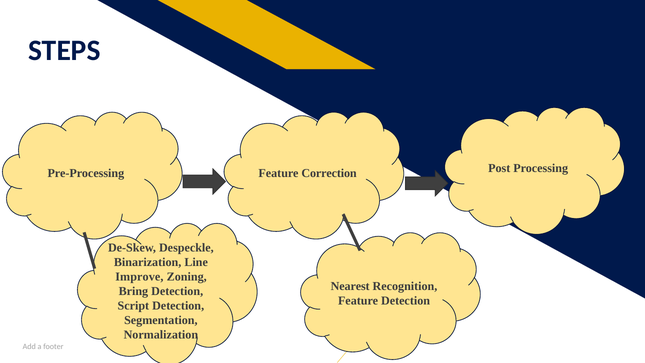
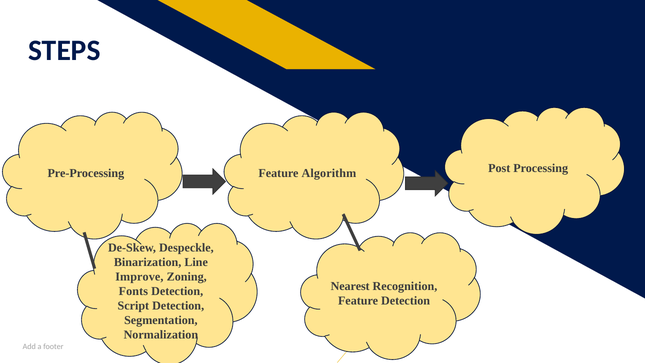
Correction: Correction -> Algorithm (329, 173)
Bring: Bring -> Fonts (133, 291)
